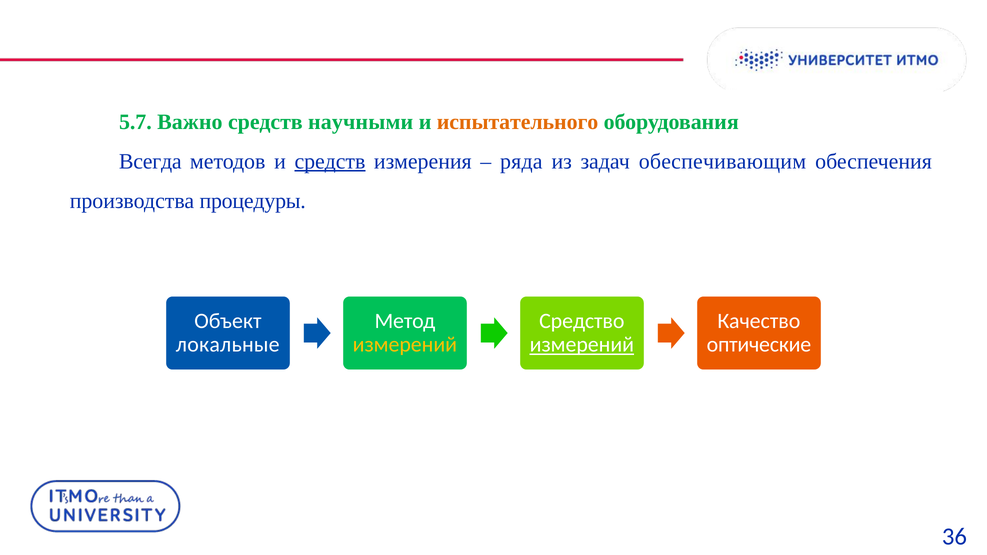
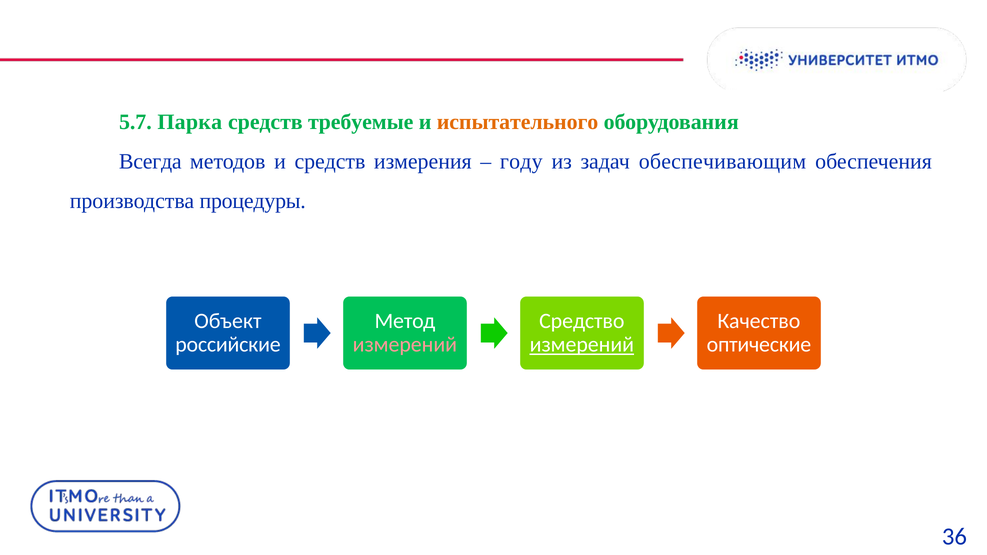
Важно: Важно -> Парка (190, 122)
научными: научными -> требуемые (361, 122)
средств underline: present -> none (330, 161)
ряда: ряда -> году (521, 161)
локальные: локальные -> российские (228, 345)
измерений colour: yellow -> pink (405, 345)
